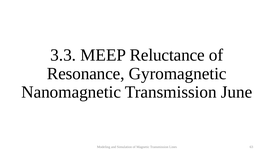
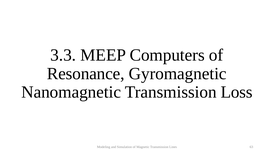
Reluctance: Reluctance -> Computers (167, 55)
June: June -> Loss (237, 92)
